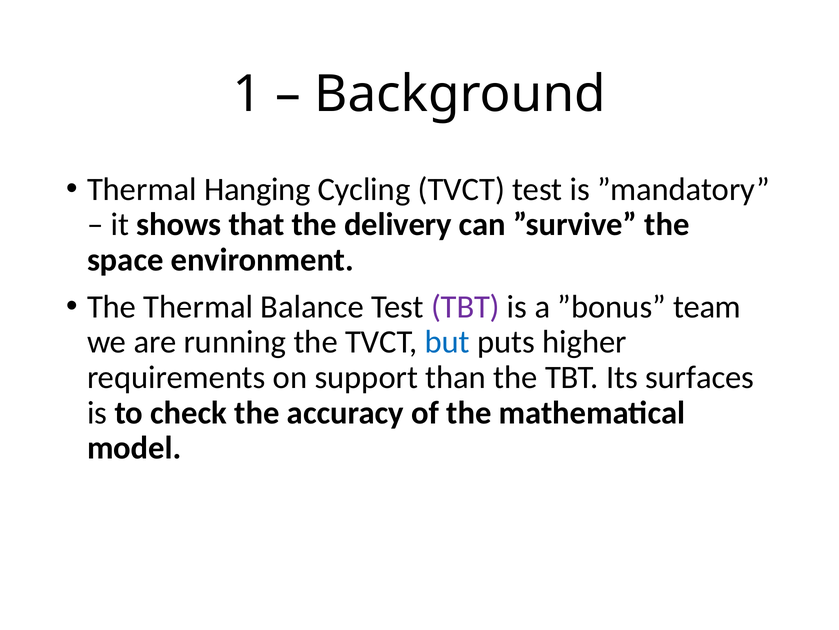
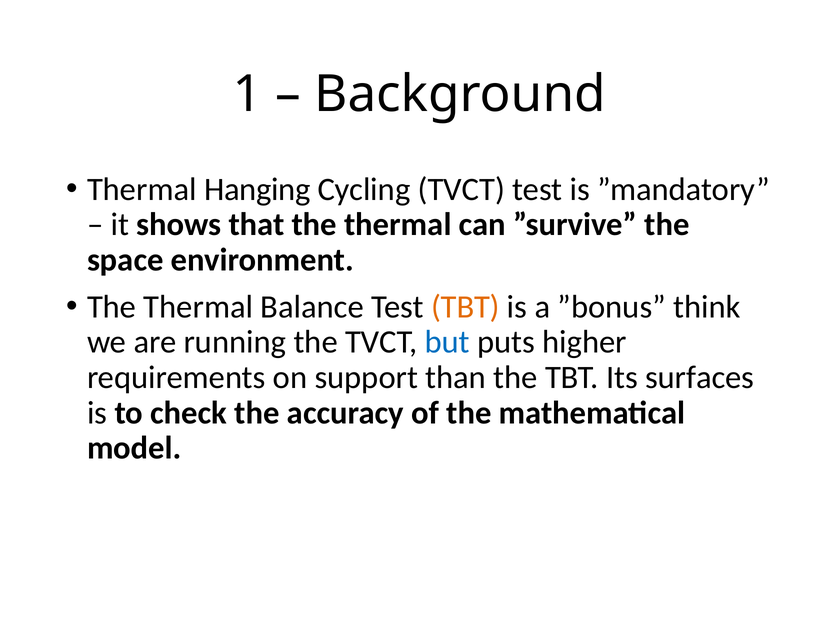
that the delivery: delivery -> thermal (398, 224)
TBT colour: purple -> orange (465, 307)
team: team -> think (707, 307)
